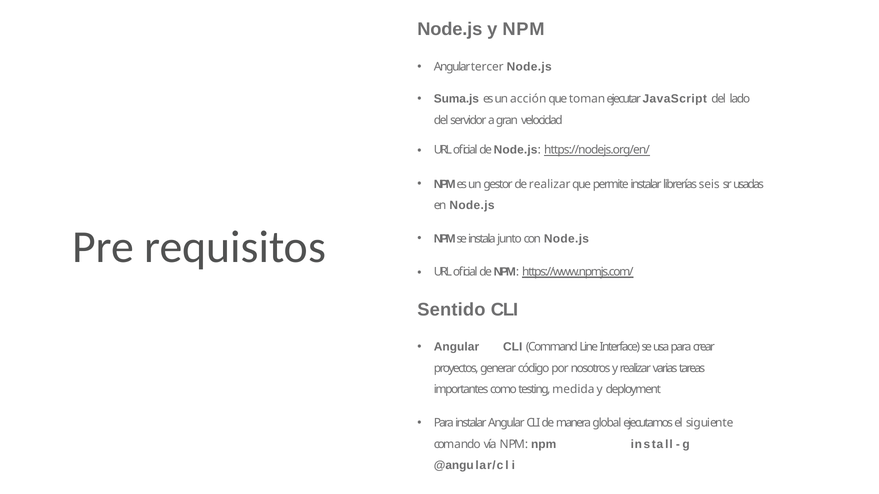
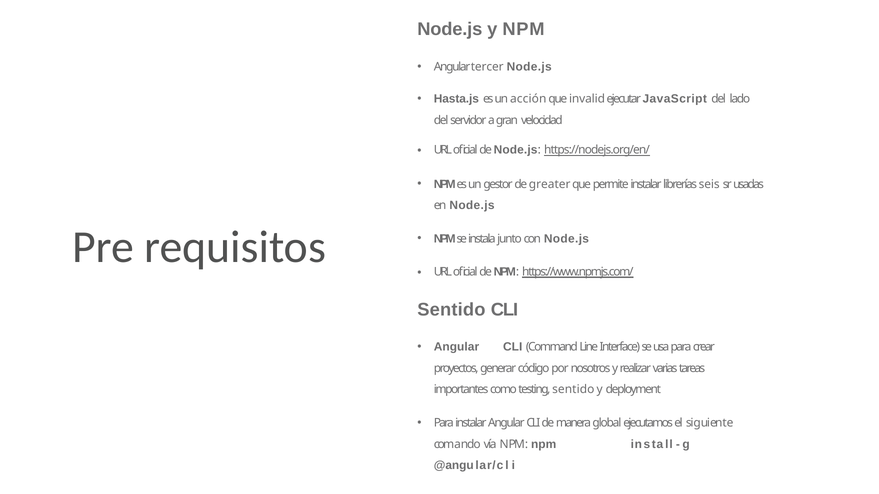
Suma.js: Suma.js -> Hasta.js (456, 99)
toman: toman -> invalid (587, 99)
de realizar: realizar -> greater (550, 184)
testing medida: medida -> sentido (573, 390)
